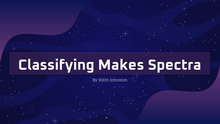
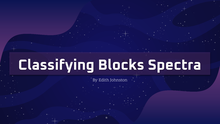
Makes: Makes -> Blocks (121, 65)
